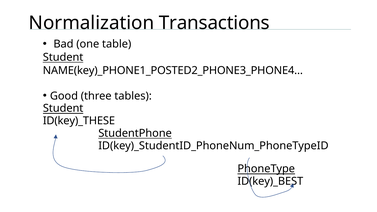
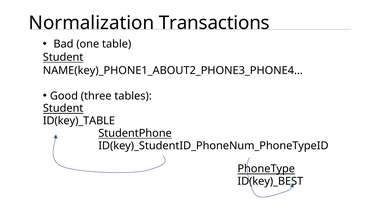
NAME(key)_PHONE1_POSTED2_PHONE3_PHONE4…: NAME(key)_PHONE1_POSTED2_PHONE3_PHONE4… -> NAME(key)_PHONE1_ABOUT2_PHONE3_PHONE4… (173, 70)
ID(key)_THESE: ID(key)_THESE -> ID(key)_TABLE (79, 121)
